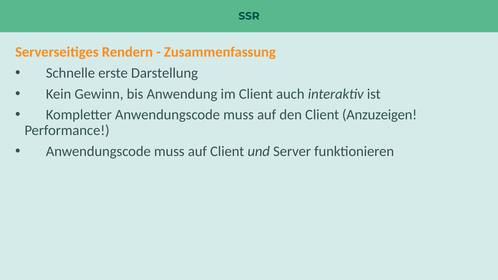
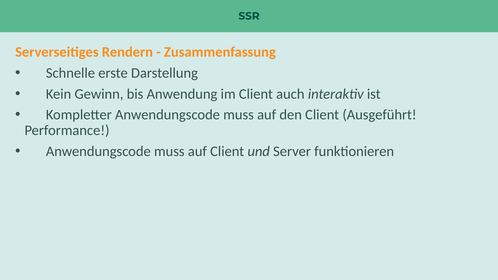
Anzuzeigen: Anzuzeigen -> Ausgeführt (380, 115)
